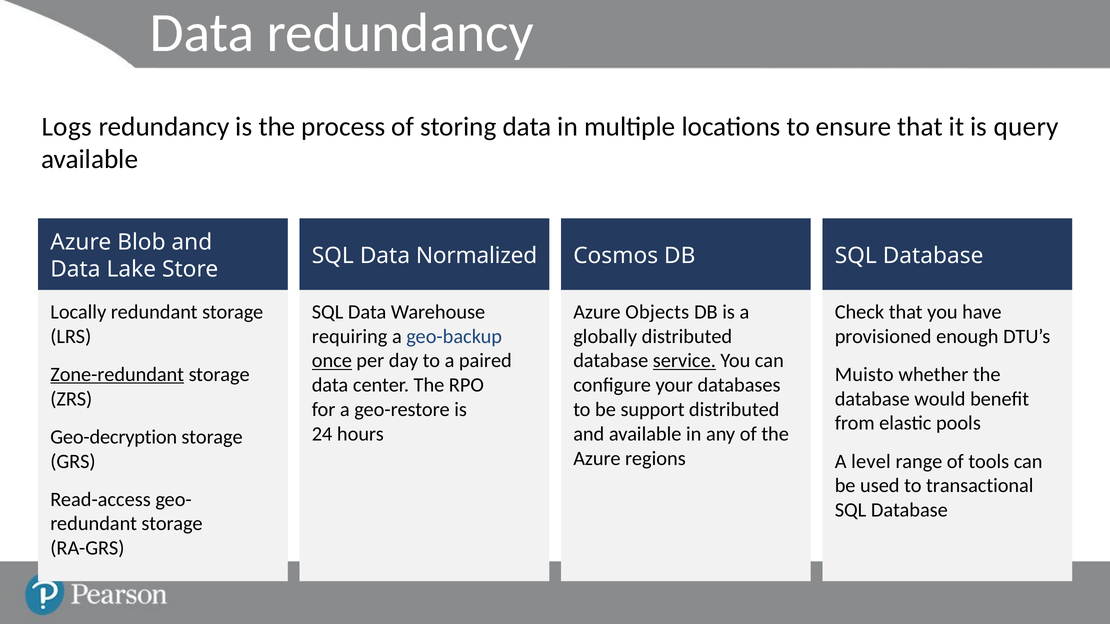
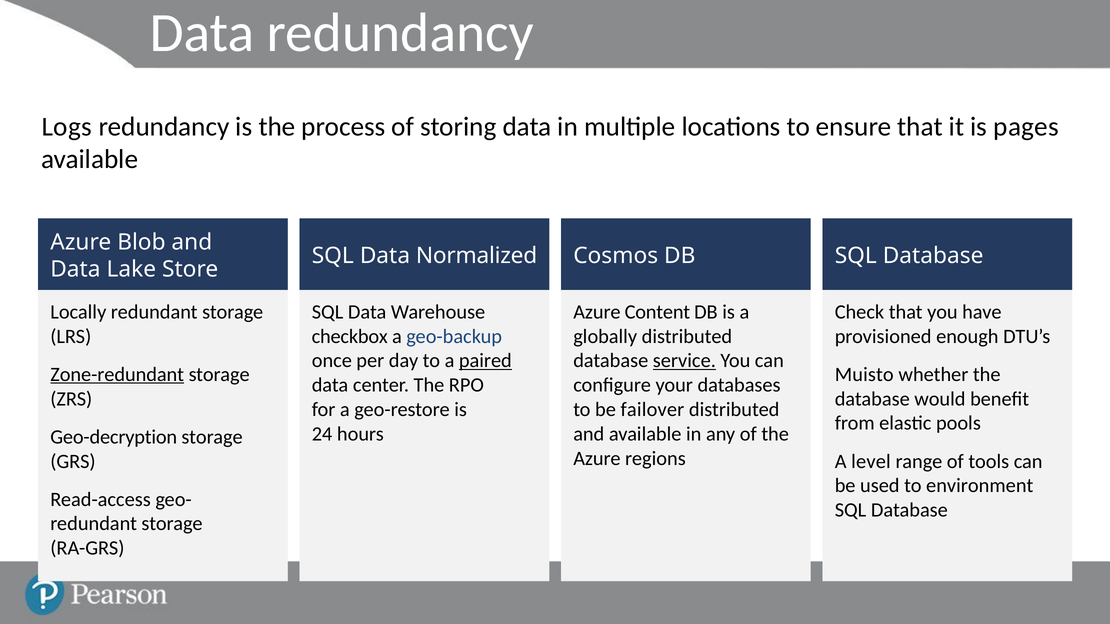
query: query -> pages (1026, 127)
Objects: Objects -> Content (657, 312)
requiring: requiring -> checkbox (350, 337)
once underline: present -> none (332, 361)
paired underline: none -> present (485, 361)
support: support -> failover (652, 410)
transactional: transactional -> environment (980, 486)
